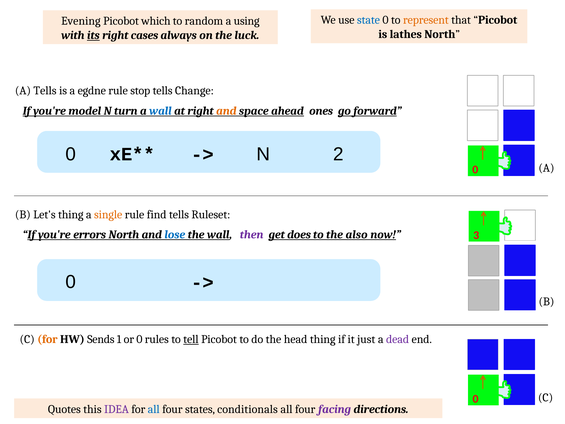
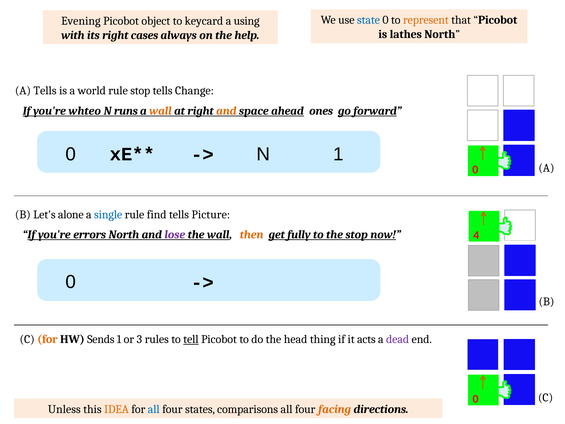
which: which -> object (156, 21)
random: random -> keycard (204, 21)
its underline: present -> none (93, 35)
luck: luck -> help (247, 35)
egdne: egdne -> world (92, 91)
model: model -> whteo (85, 111)
turn: turn -> runs (126, 111)
wall colour: blue -> orange (160, 111)
2: 2 -> 1 (338, 154)
Let's thing: thing -> alone (71, 214)
single colour: orange -> blue (108, 214)
Ruleset: Ruleset -> Picture (211, 214)
lose colour: blue -> purple (175, 234)
then colour: purple -> orange (252, 234)
does: does -> fully (299, 234)
the also: also -> stop (357, 234)
3: 3 -> 4 (476, 235)
or 0: 0 -> 3 (139, 339)
just: just -> acts (366, 339)
Quotes: Quotes -> Unless (64, 409)
IDEA colour: purple -> orange (116, 409)
conditionals: conditionals -> comparisons (248, 409)
facing colour: purple -> orange (335, 409)
